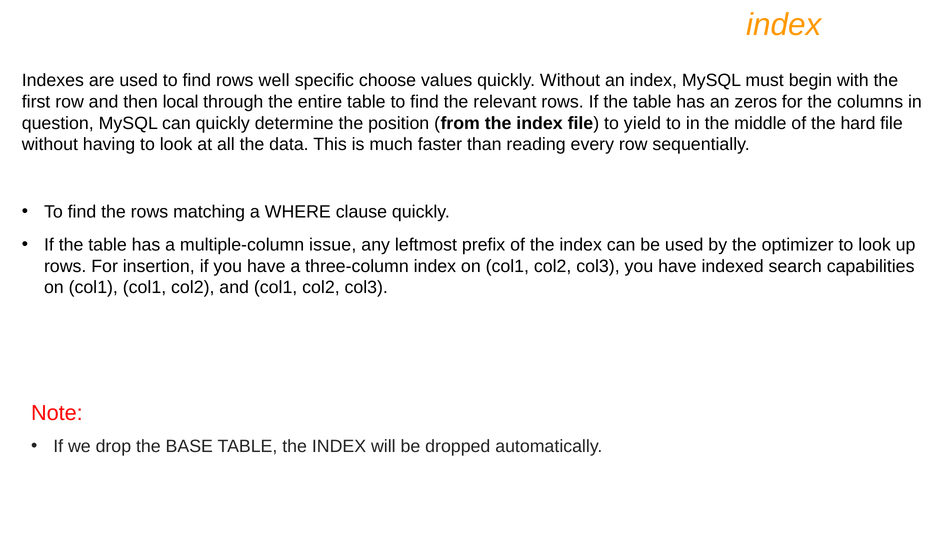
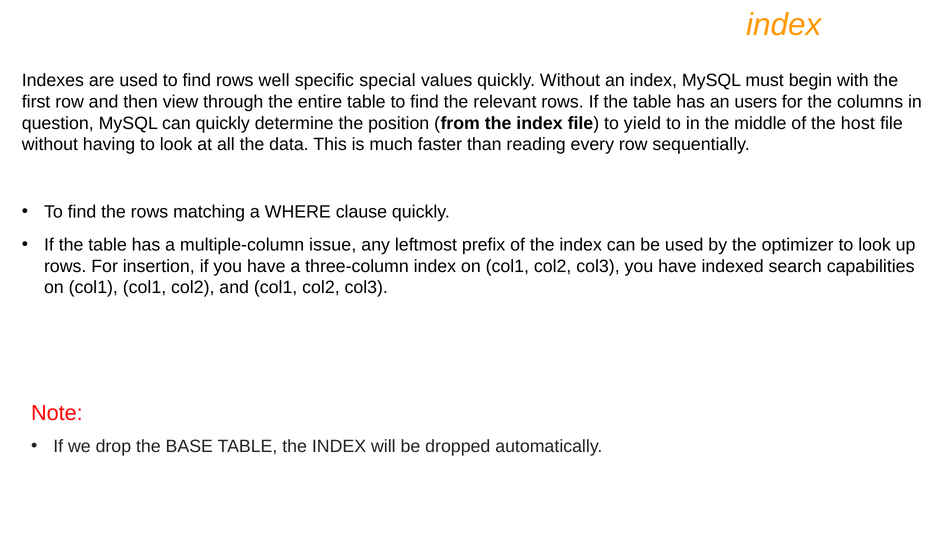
choose: choose -> special (387, 80)
local: local -> view (181, 102)
zeros: zeros -> users (756, 102)
hard: hard -> host (858, 123)
